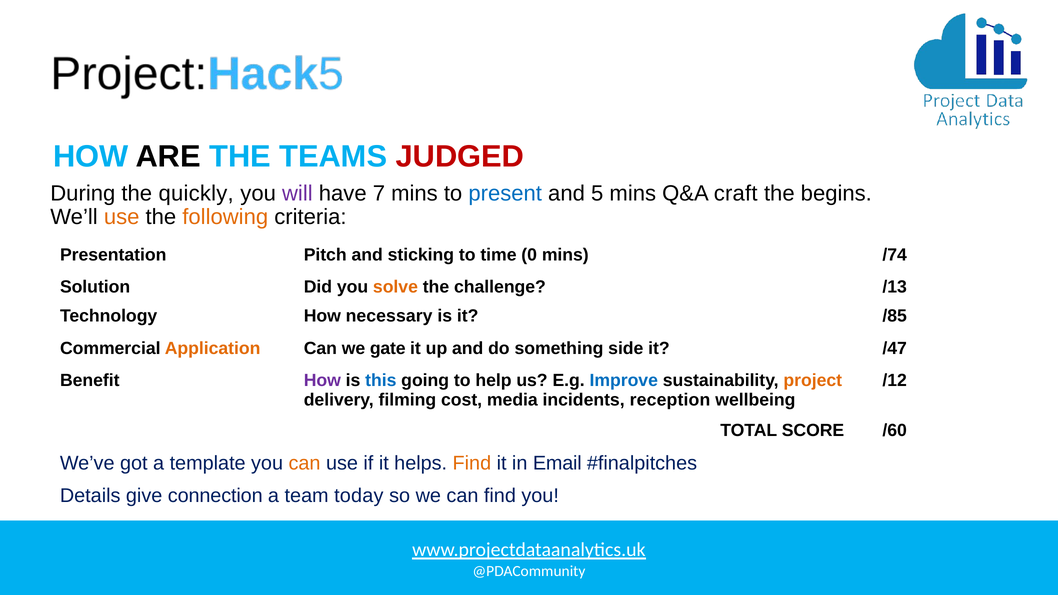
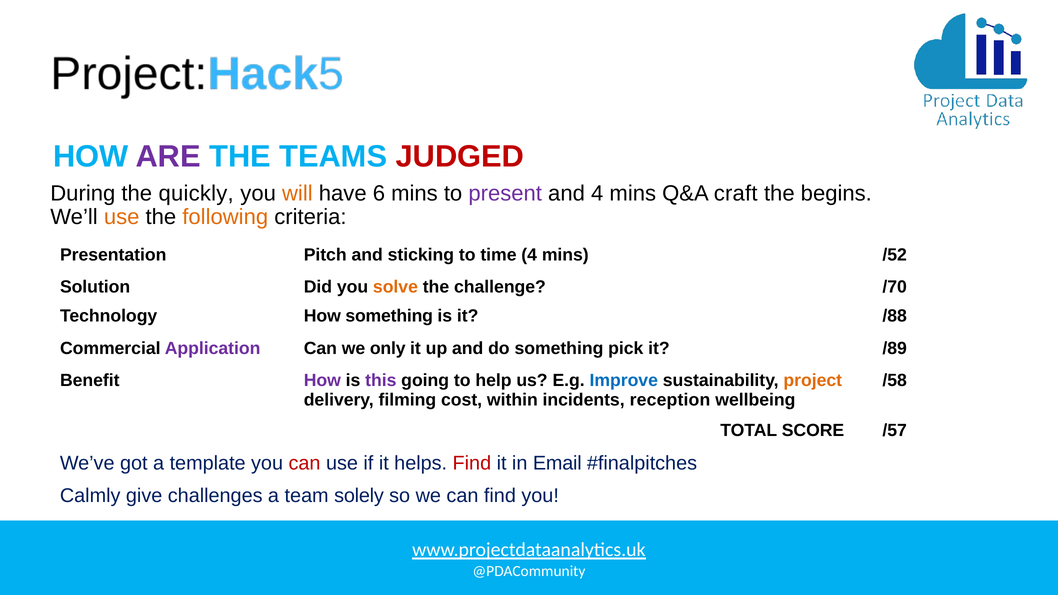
ARE colour: black -> purple (168, 156)
will colour: purple -> orange (297, 193)
7: 7 -> 6 (379, 193)
present colour: blue -> purple (505, 193)
and 5: 5 -> 4 (597, 193)
time 0: 0 -> 4 (529, 255)
/74: /74 -> /52 (895, 255)
/13: /13 -> /70 (895, 287)
How necessary: necessary -> something (389, 316)
/85: /85 -> /88 (895, 316)
Application colour: orange -> purple (213, 348)
gate: gate -> only (388, 348)
side: side -> pick (626, 348)
/47: /47 -> /89 (895, 348)
this colour: blue -> purple (381, 380)
/12: /12 -> /58 (895, 380)
media: media -> within (512, 400)
/60: /60 -> /57 (895, 431)
can colour: orange -> red (305, 463)
Find colour: orange -> red (472, 463)
Details: Details -> Calmly (90, 496)
connection: connection -> challenges (215, 496)
today: today -> solely (359, 496)
